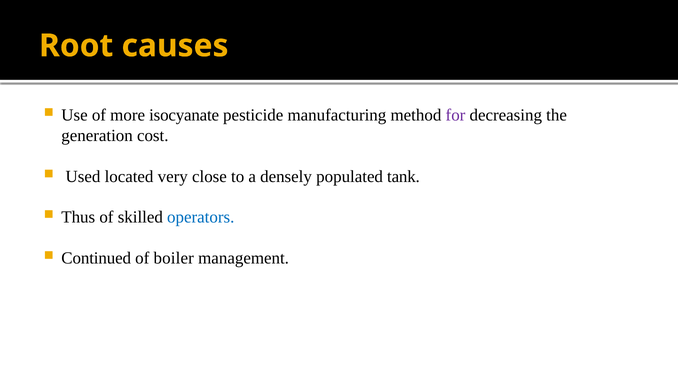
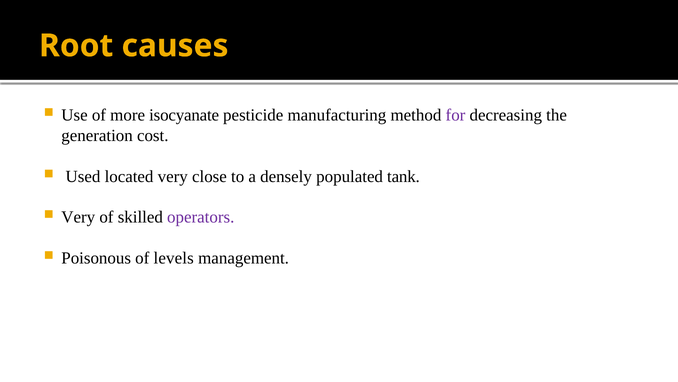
Thus: Thus -> Very (78, 217)
operators colour: blue -> purple (201, 217)
Continued: Continued -> Poisonous (96, 258)
boiler: boiler -> levels (174, 258)
